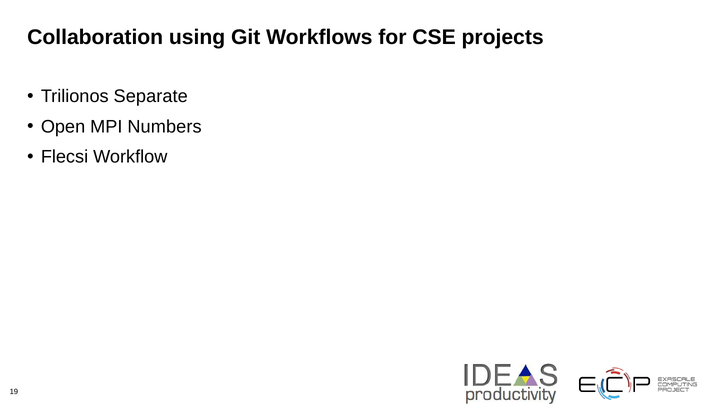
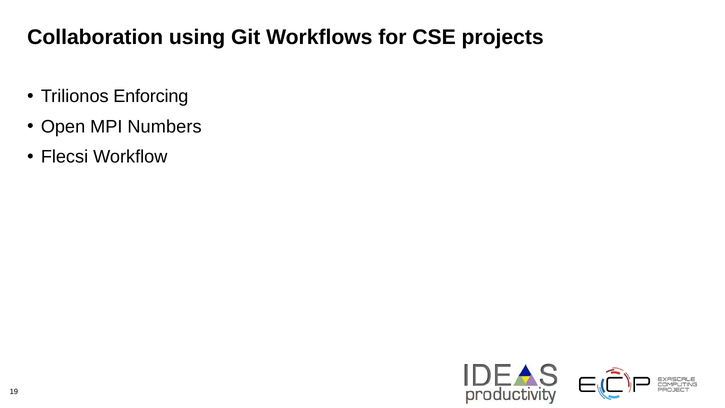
Separate: Separate -> Enforcing (151, 96)
